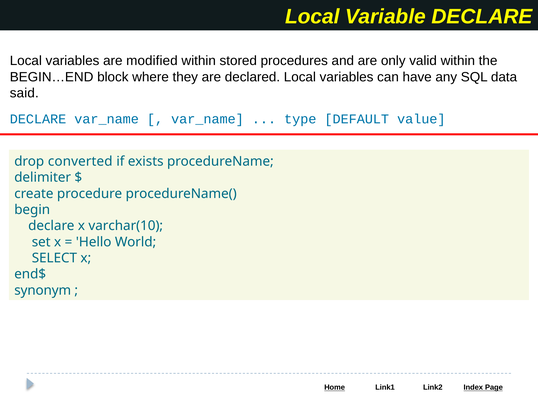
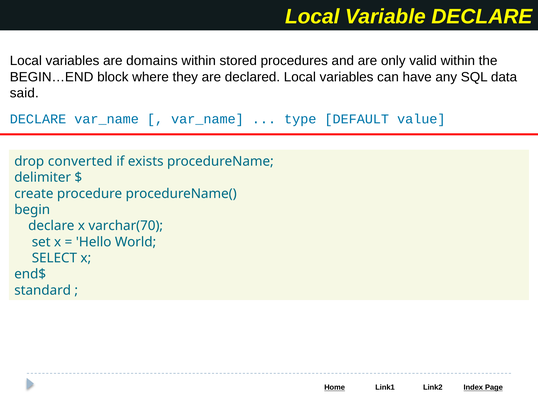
modified: modified -> domains (152, 61)
varchar(10: varchar(10 -> varchar(70 (126, 226)
synonym: synonym -> standard (43, 291)
